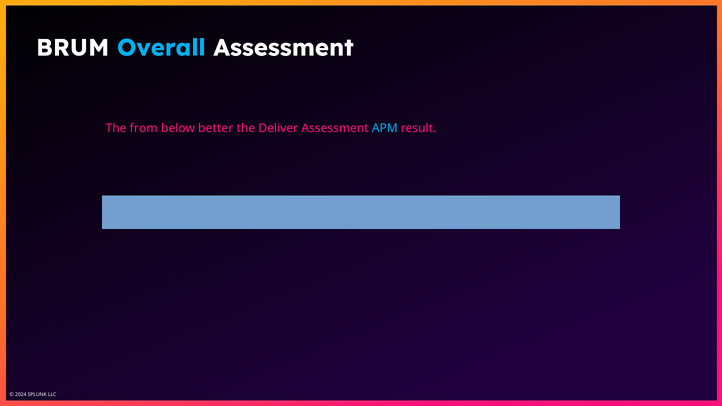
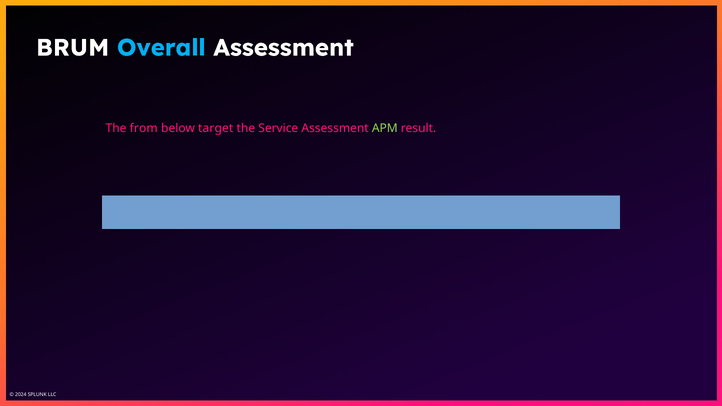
better: better -> target (216, 128)
Deliver: Deliver -> Service (278, 128)
APM colour: light blue -> light green (385, 128)
